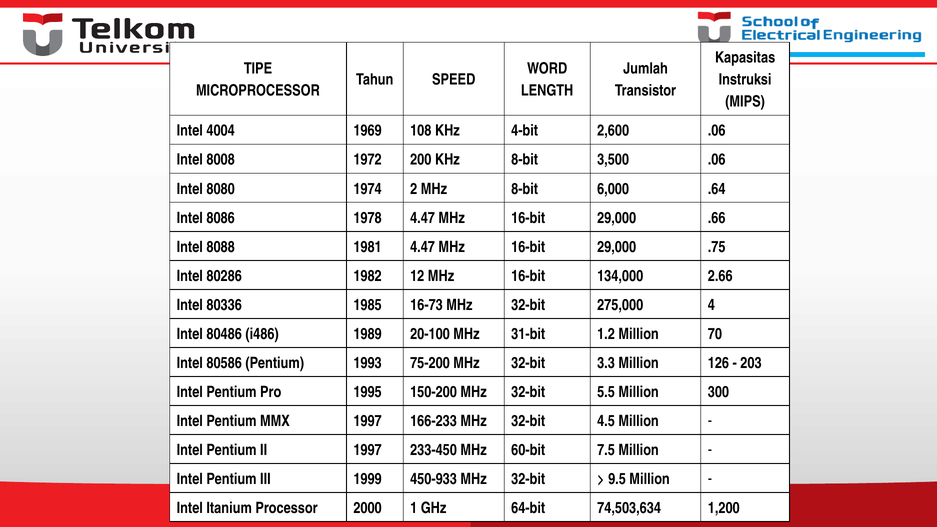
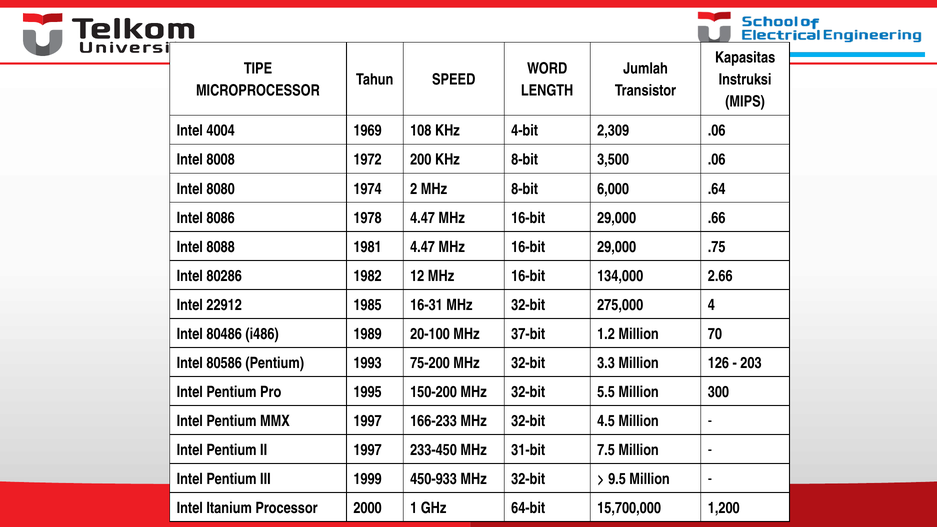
2,600: 2,600 -> 2,309 (613, 131)
80336: 80336 -> 22912 (224, 305)
16-73: 16-73 -> 16-31 (427, 305)
31-bit: 31-bit -> 37-bit (528, 334)
60-bit: 60-bit -> 31-bit (528, 450)
74,503,634: 74,503,634 -> 15,700,000 (629, 508)
